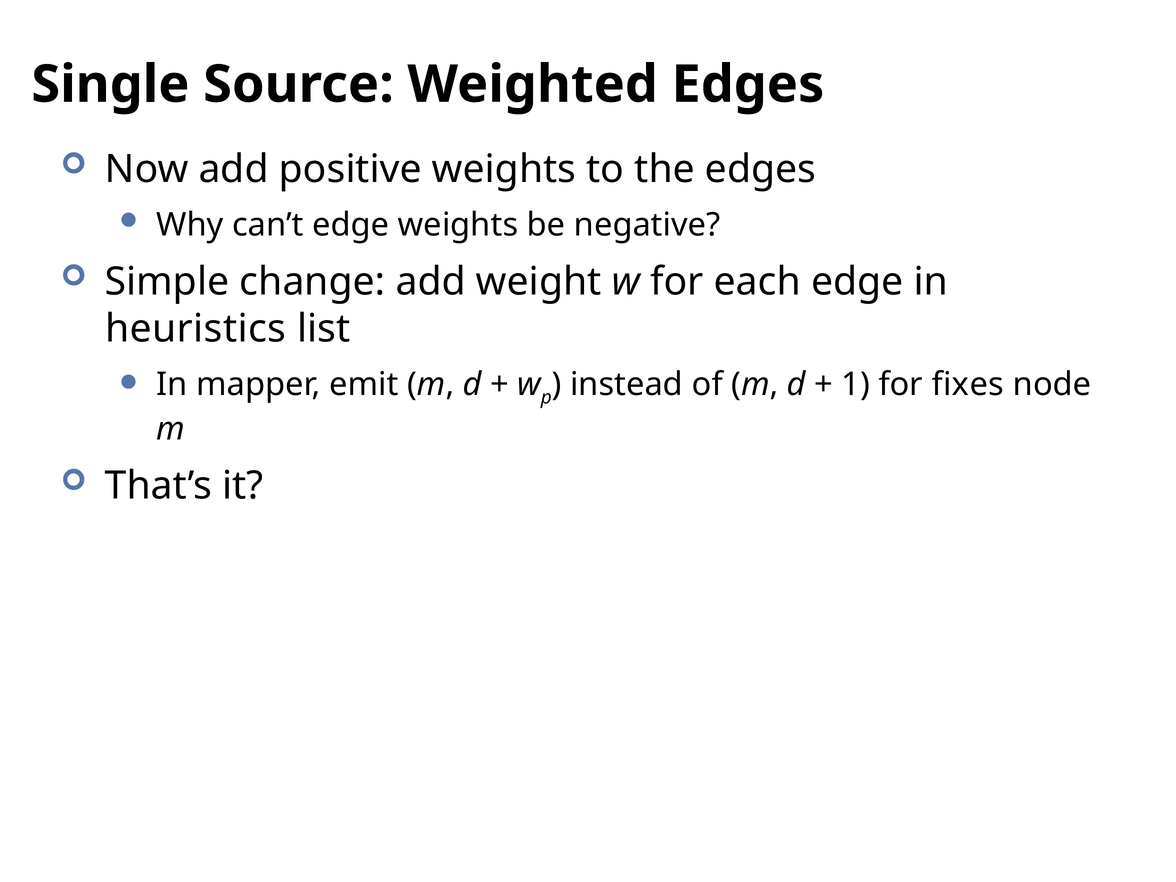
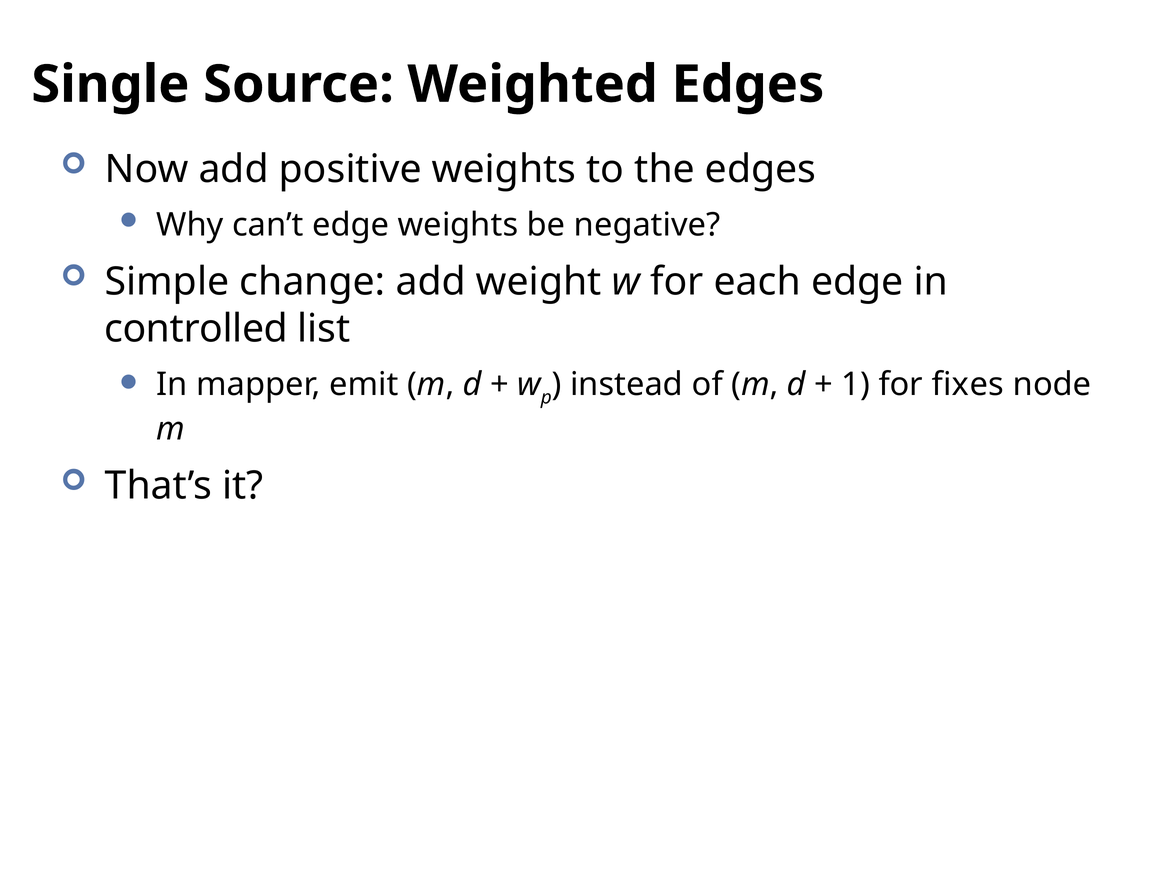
heuristics: heuristics -> controlled (196, 329)
